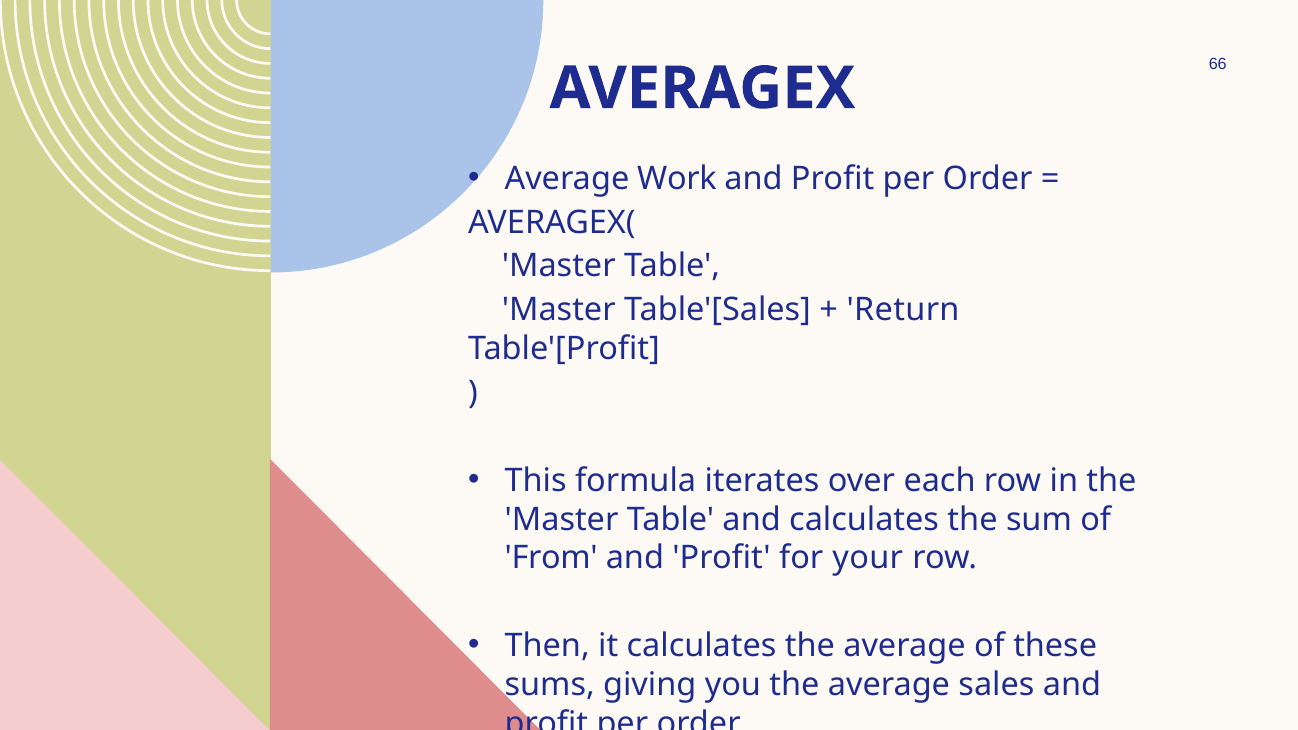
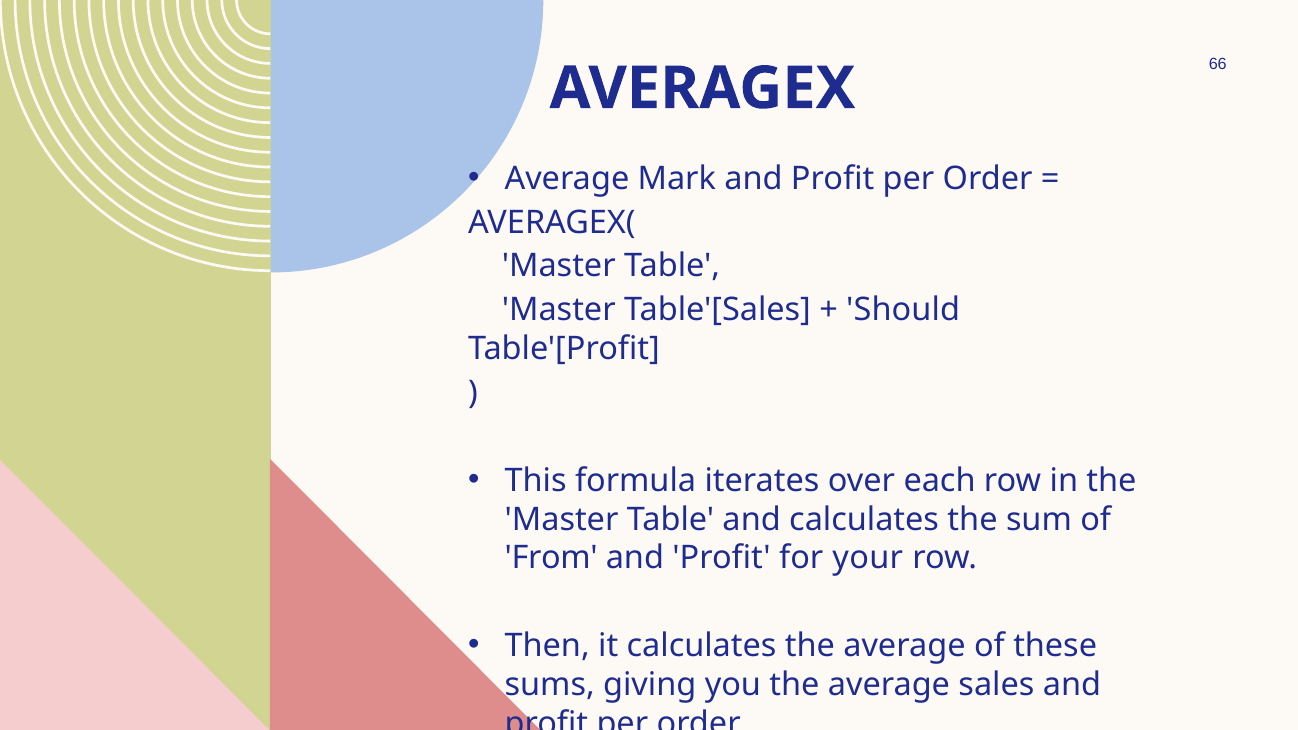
Work: Work -> Mark (677, 179)
Return: Return -> Should (903, 310)
